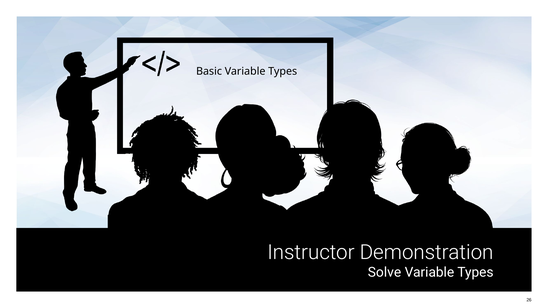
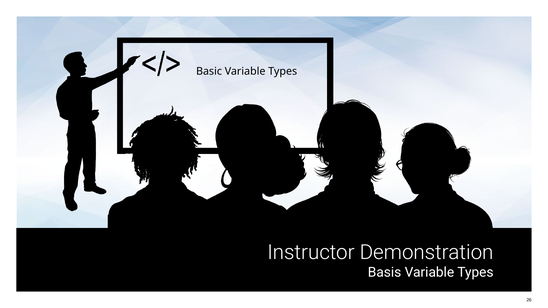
Solve: Solve -> Basis (385, 273)
